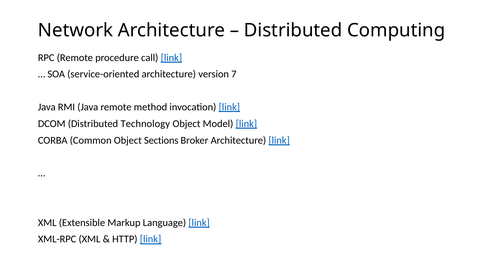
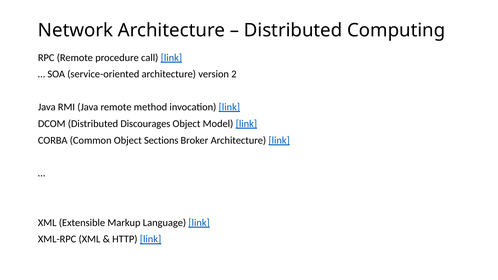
7: 7 -> 2 (234, 74)
Technology: Technology -> Discourages (145, 124)
